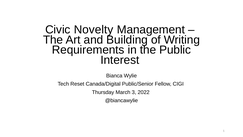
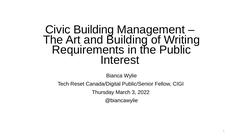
Civic Novelty: Novelty -> Building (94, 30)
